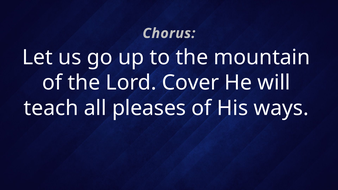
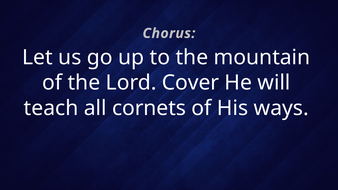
pleases: pleases -> cornets (149, 108)
